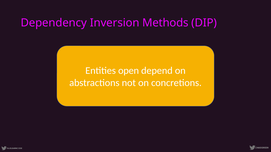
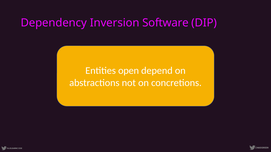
Methods: Methods -> Software (165, 23)
